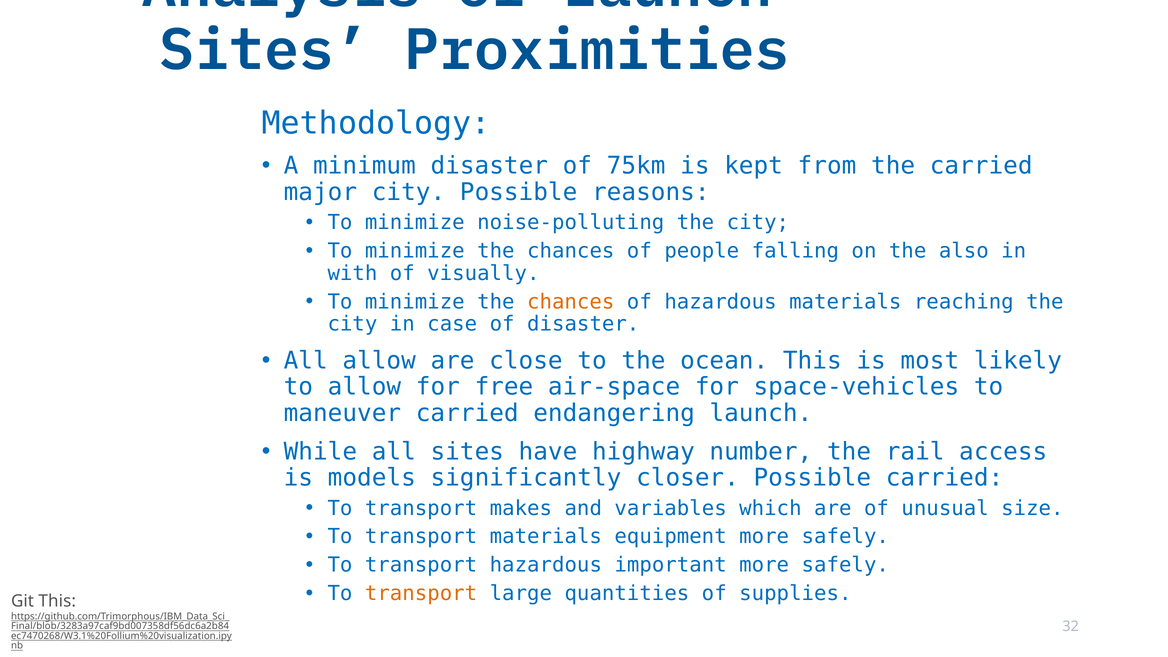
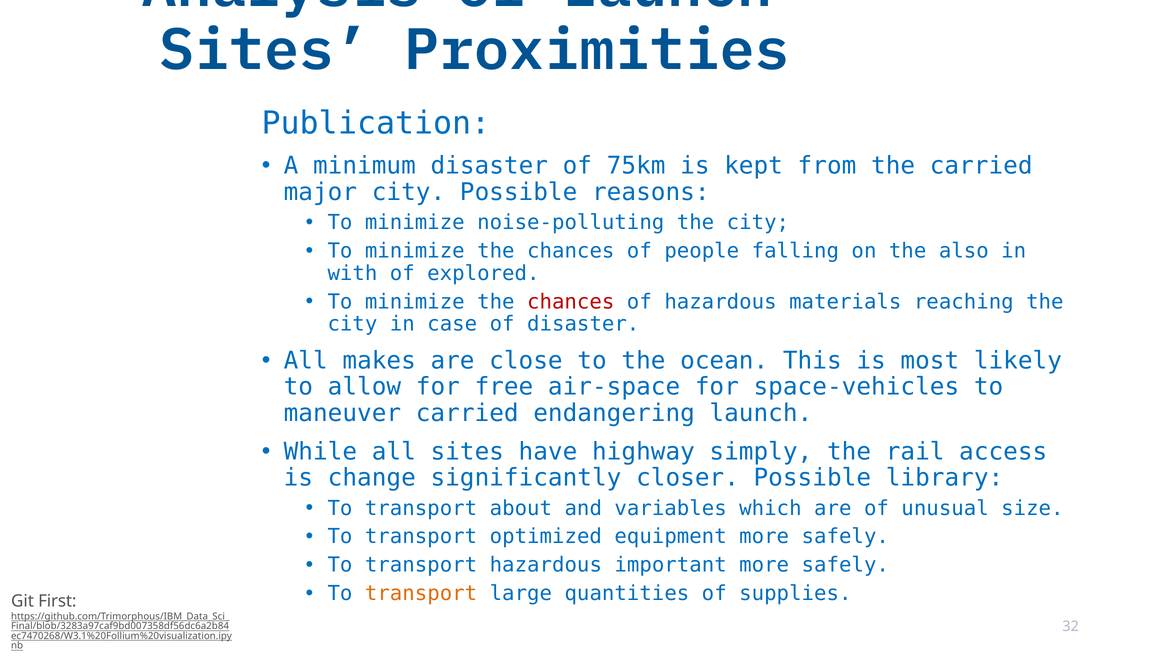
Methodology: Methodology -> Publication (376, 123)
visually: visually -> explored (483, 273)
chances colour: orange -> red (571, 302)
All allow: allow -> makes (379, 361)
number: number -> simply (761, 452)
models: models -> change (372, 478)
Possible carried: carried -> library (944, 478)
makes: makes -> about (521, 508)
transport materials: materials -> optimized (546, 537)
Git This: This -> First (57, 601)
